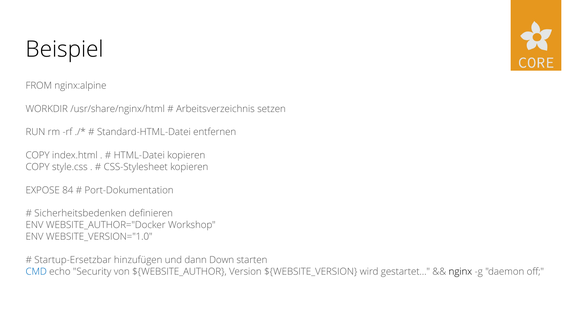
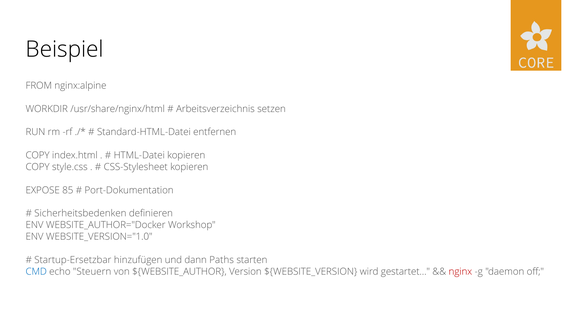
84: 84 -> 85 (68, 190)
Down: Down -> Paths (222, 260)
Security: Security -> Steuern (92, 271)
nginx colour: black -> red (460, 271)
